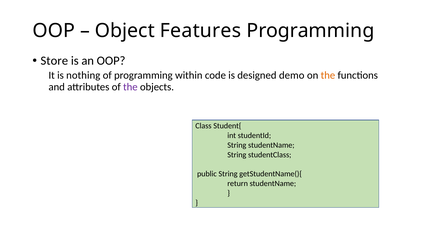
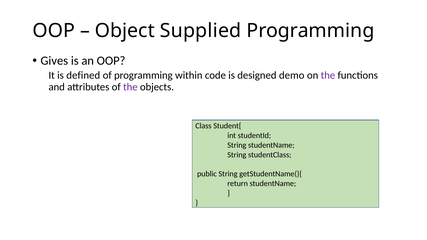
Features: Features -> Supplied (201, 31)
Store: Store -> Gives (54, 61)
nothing: nothing -> defined (83, 76)
the colour: orange -> purple (328, 76)
